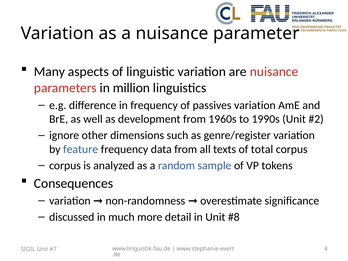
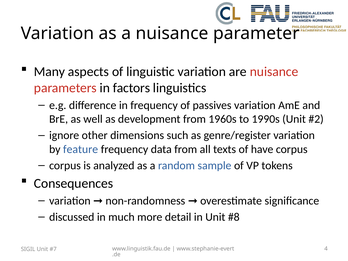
million: million -> factors (131, 88)
total: total -> have (262, 149)
